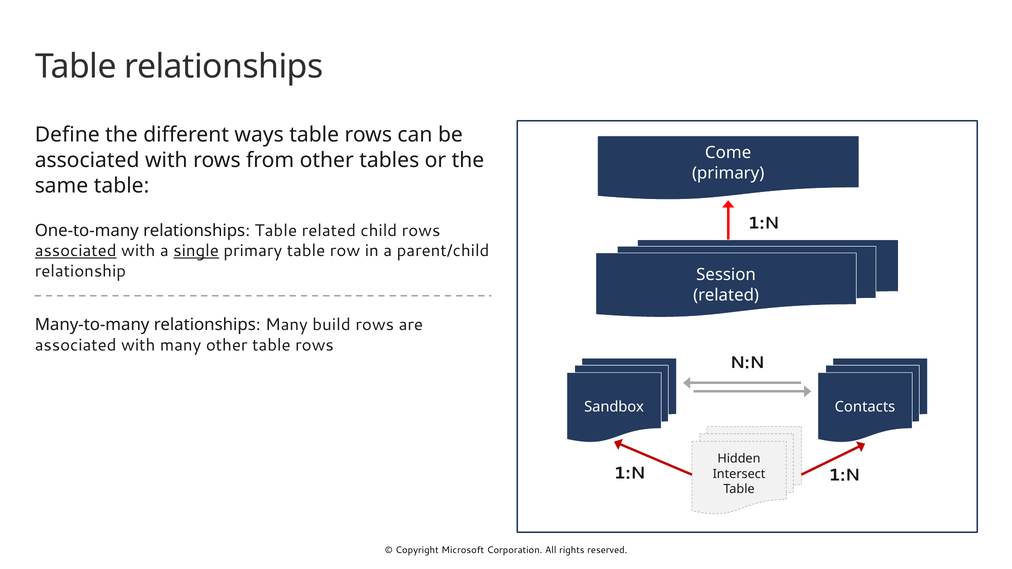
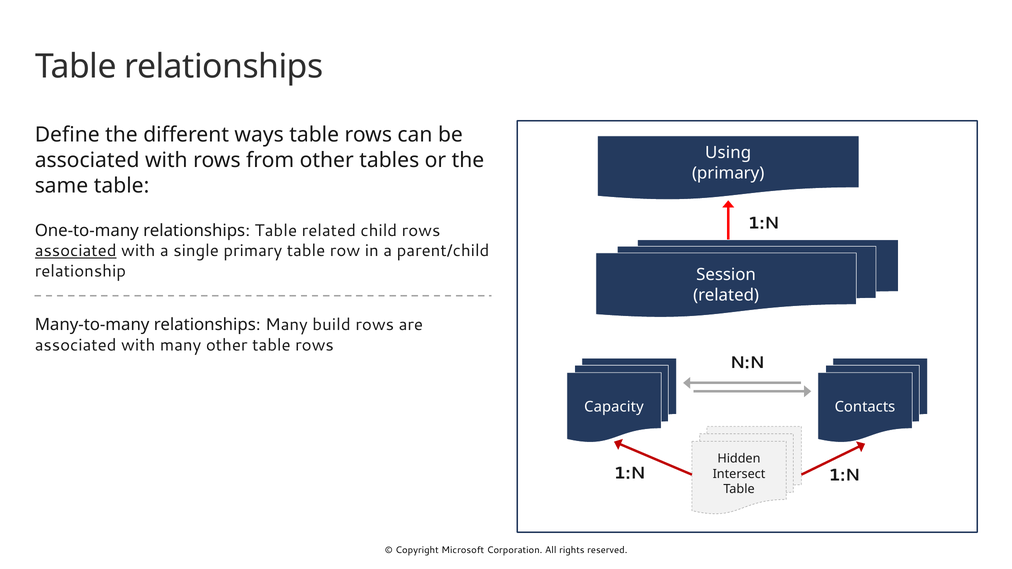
Come: Come -> Using (728, 153)
single underline: present -> none (196, 251)
Sandbox: Sandbox -> Capacity (614, 407)
